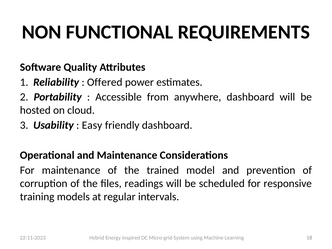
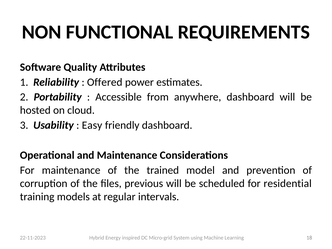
readings: readings -> previous (144, 183)
responsive: responsive -> residential (288, 183)
